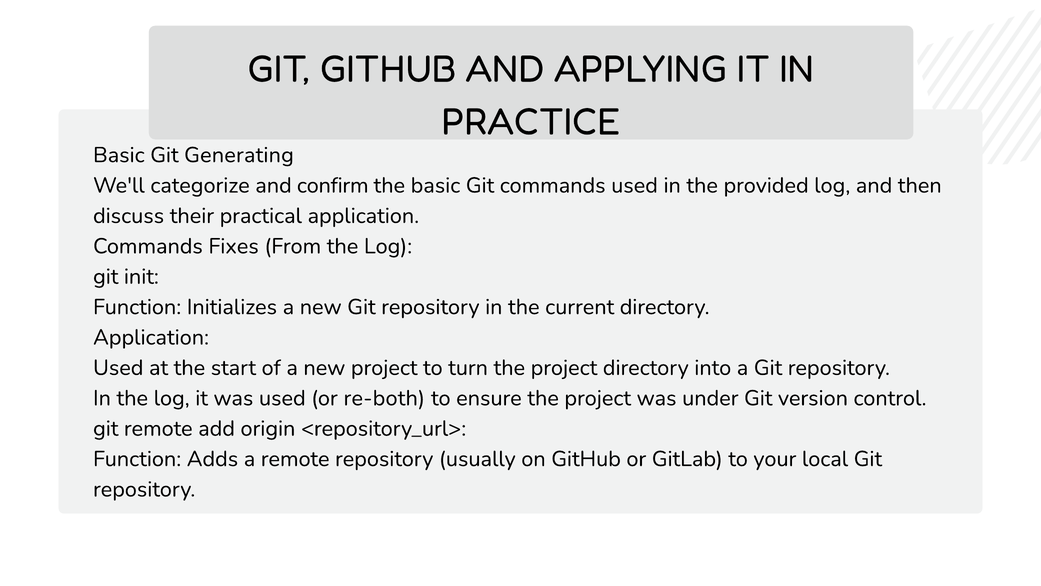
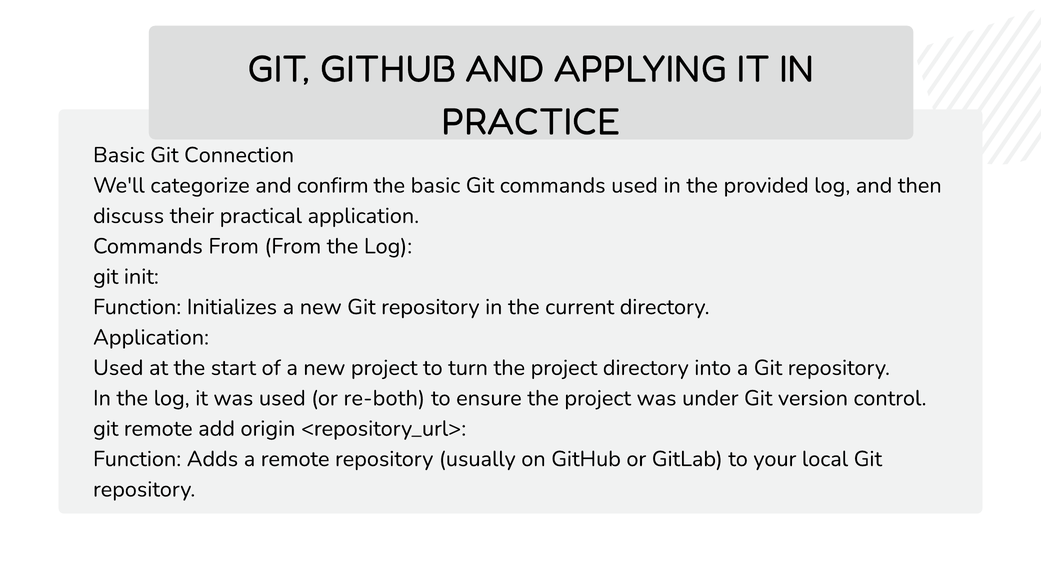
Generating: Generating -> Connection (239, 155)
Commands Fixes: Fixes -> From (234, 246)
